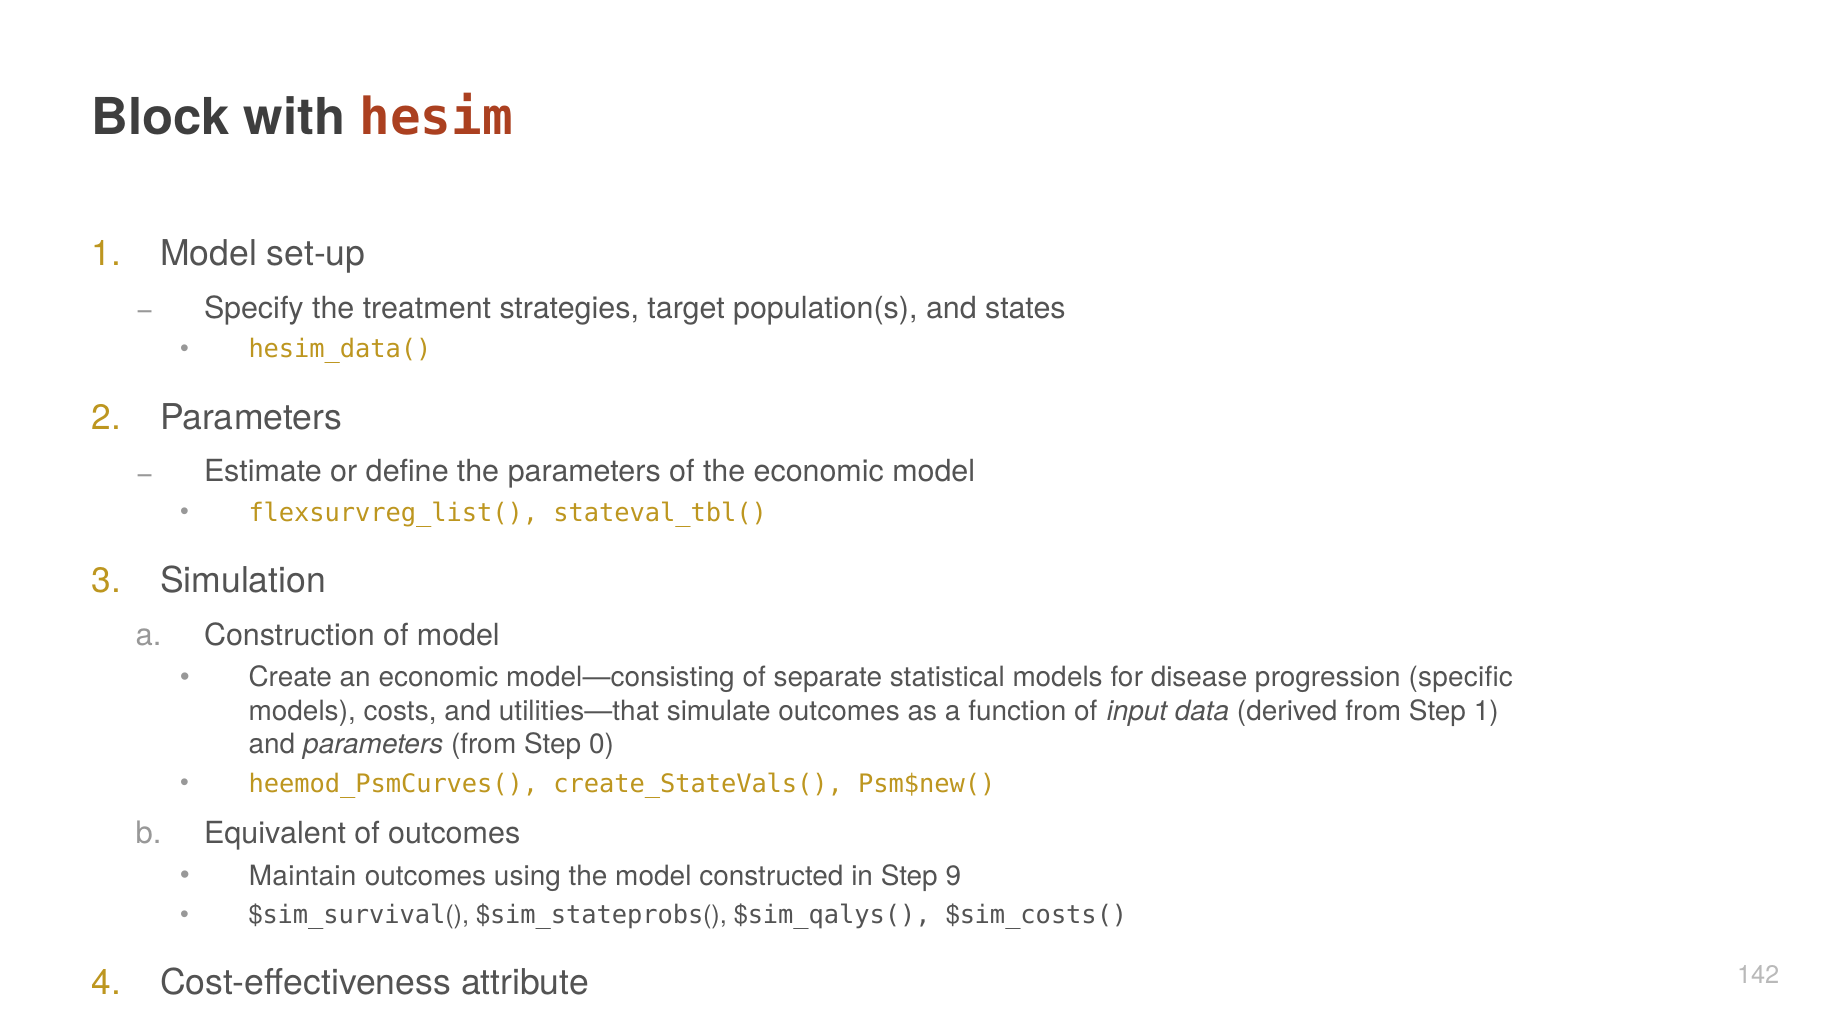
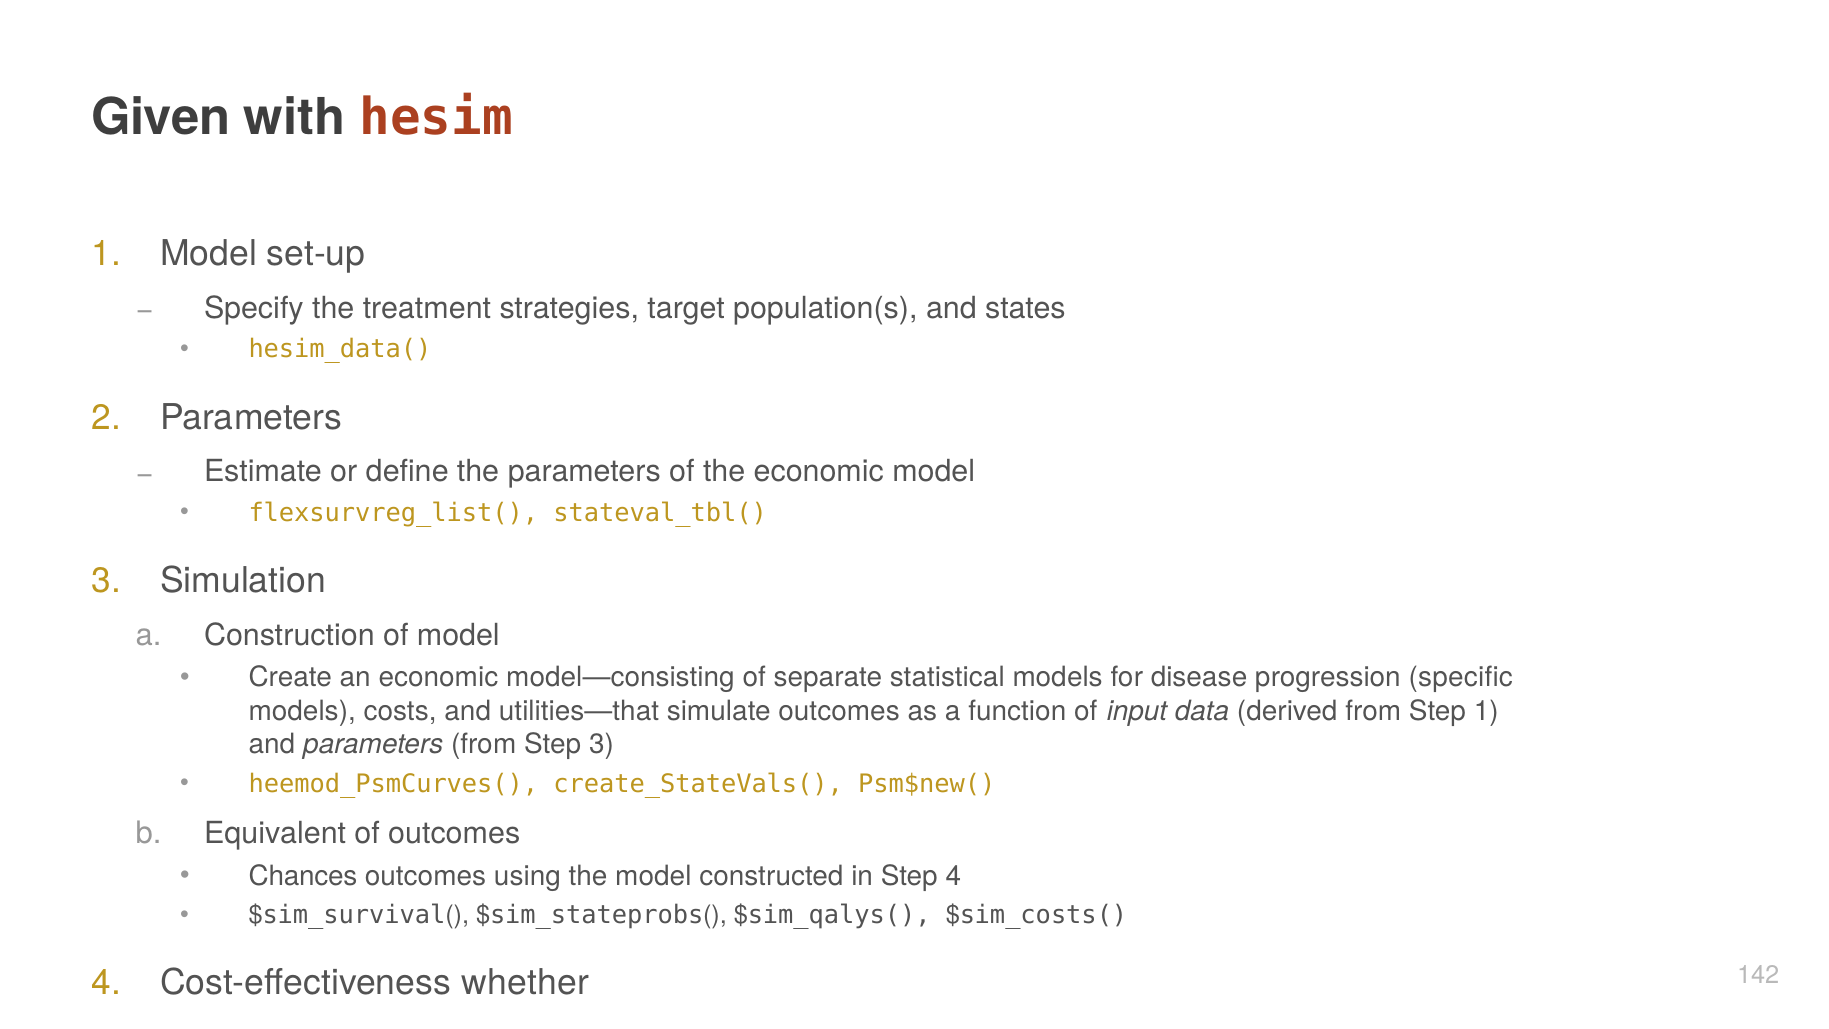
Block: Block -> Given (161, 118)
Step 0: 0 -> 3 (601, 745)
Maintain: Maintain -> Chances (303, 876)
Step 9: 9 -> 4 (953, 876)
attribute: attribute -> whether (525, 983)
